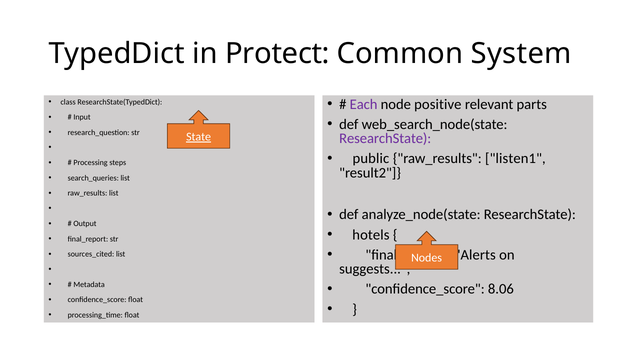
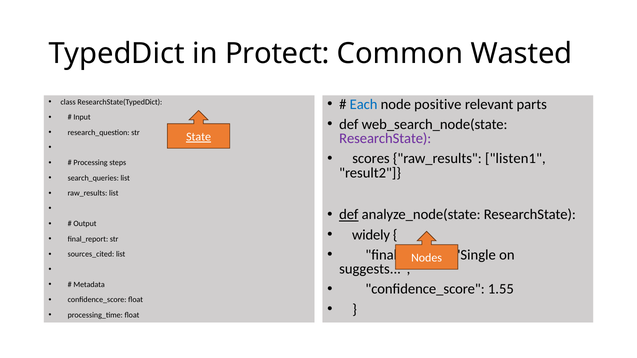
System: System -> Wasted (522, 54)
Each colour: purple -> blue (364, 104)
public: public -> scores (371, 159)
def underline: none -> present (349, 215)
hotels: hotels -> widely (371, 235)
Alerts: Alerts -> Single (475, 255)
8.06: 8.06 -> 1.55 (501, 289)
